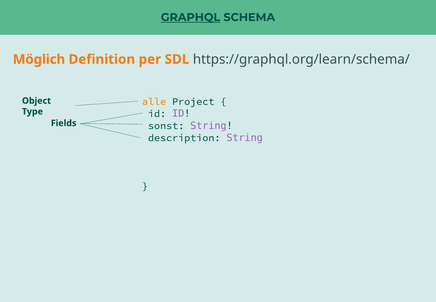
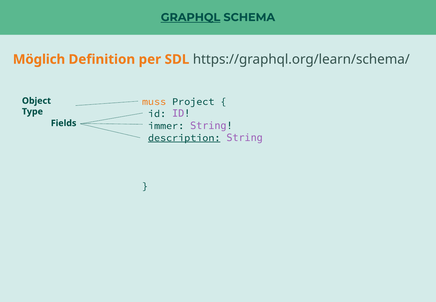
alle: alle -> muss (154, 102)
sonst: sonst -> immer (166, 126)
description underline: none -> present (184, 138)
